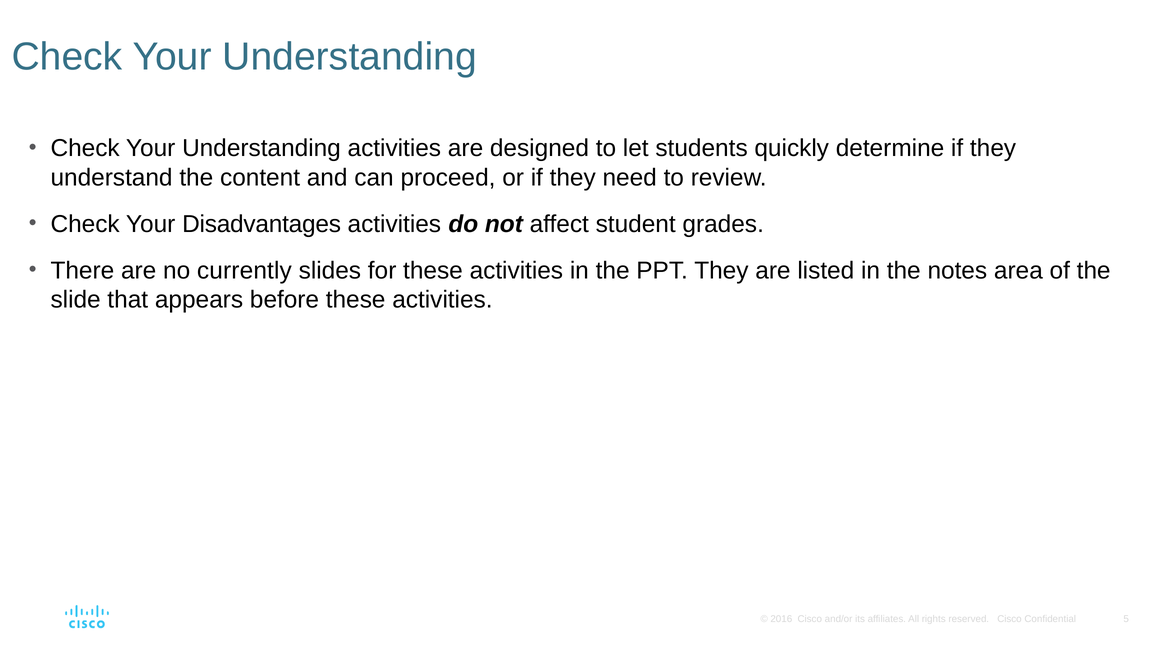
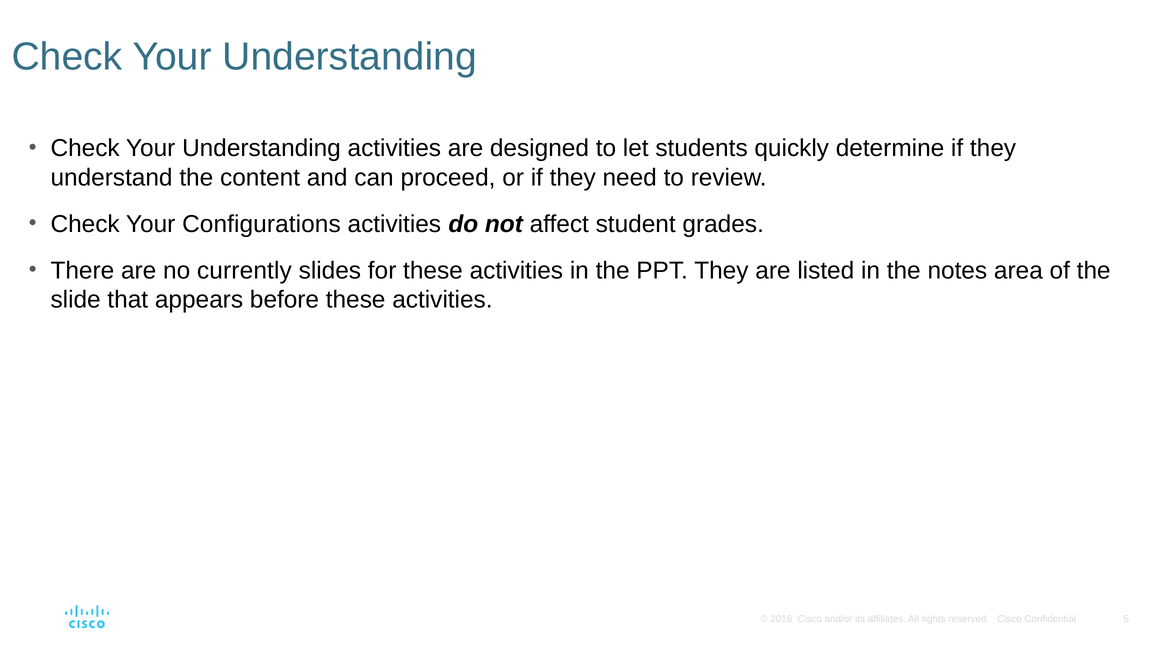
Disadvantages: Disadvantages -> Configurations (261, 224)
